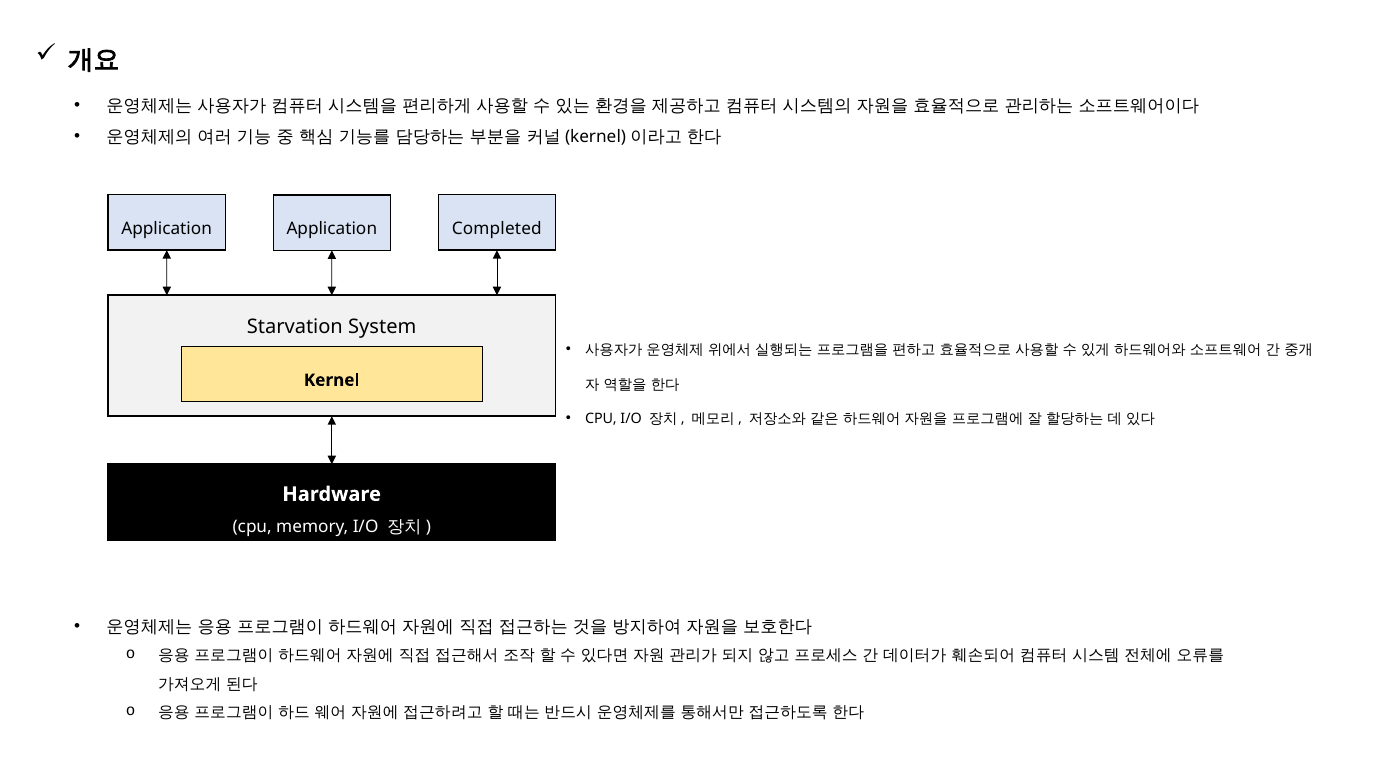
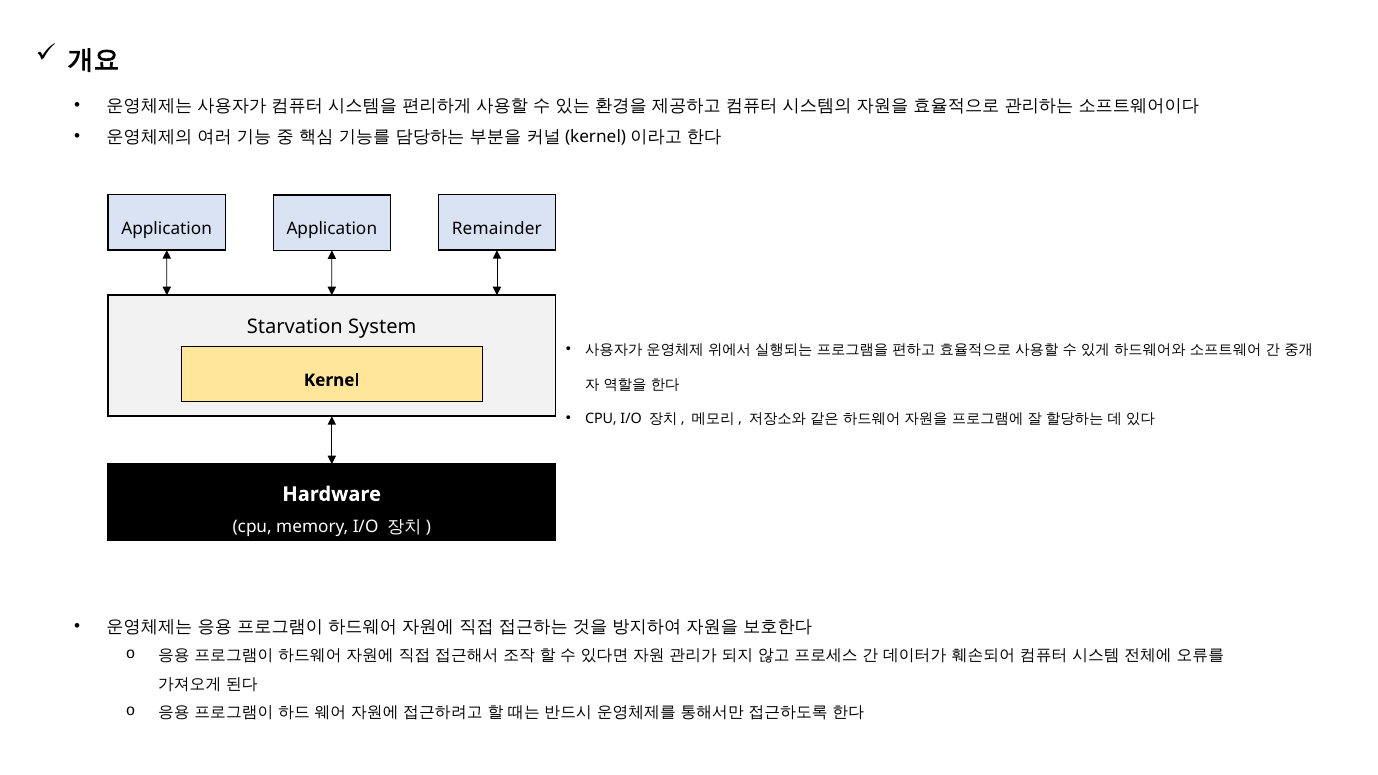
Completed: Completed -> Remainder (497, 229)
